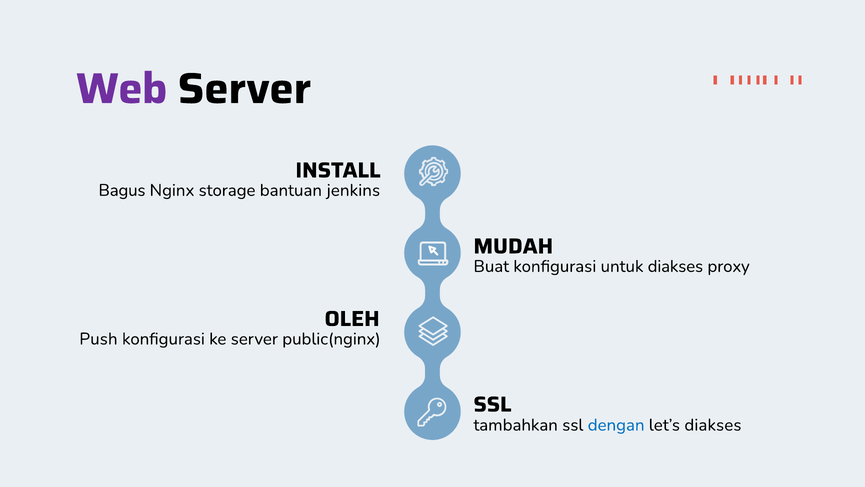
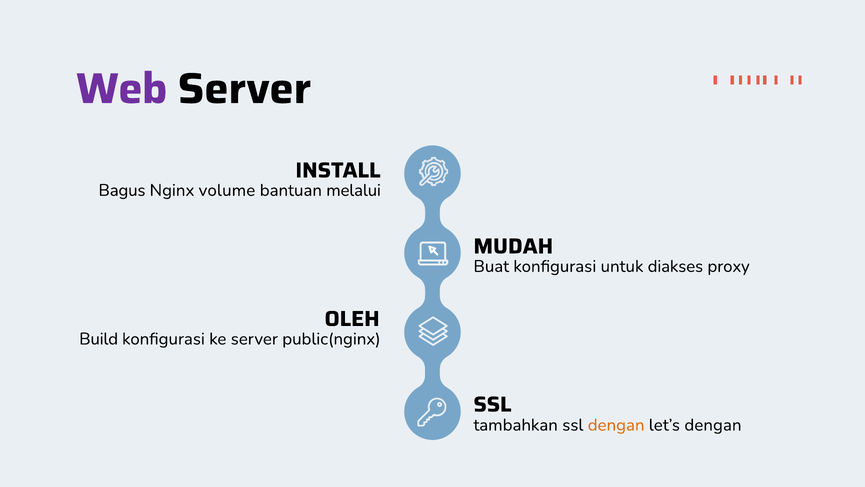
storage: storage -> volume (227, 190)
jenkins: jenkins -> melalui (354, 190)
Push: Push -> Build (99, 339)
dengan colour: blue -> orange (616, 425)
let’s diakses: diakses -> dengan (713, 425)
